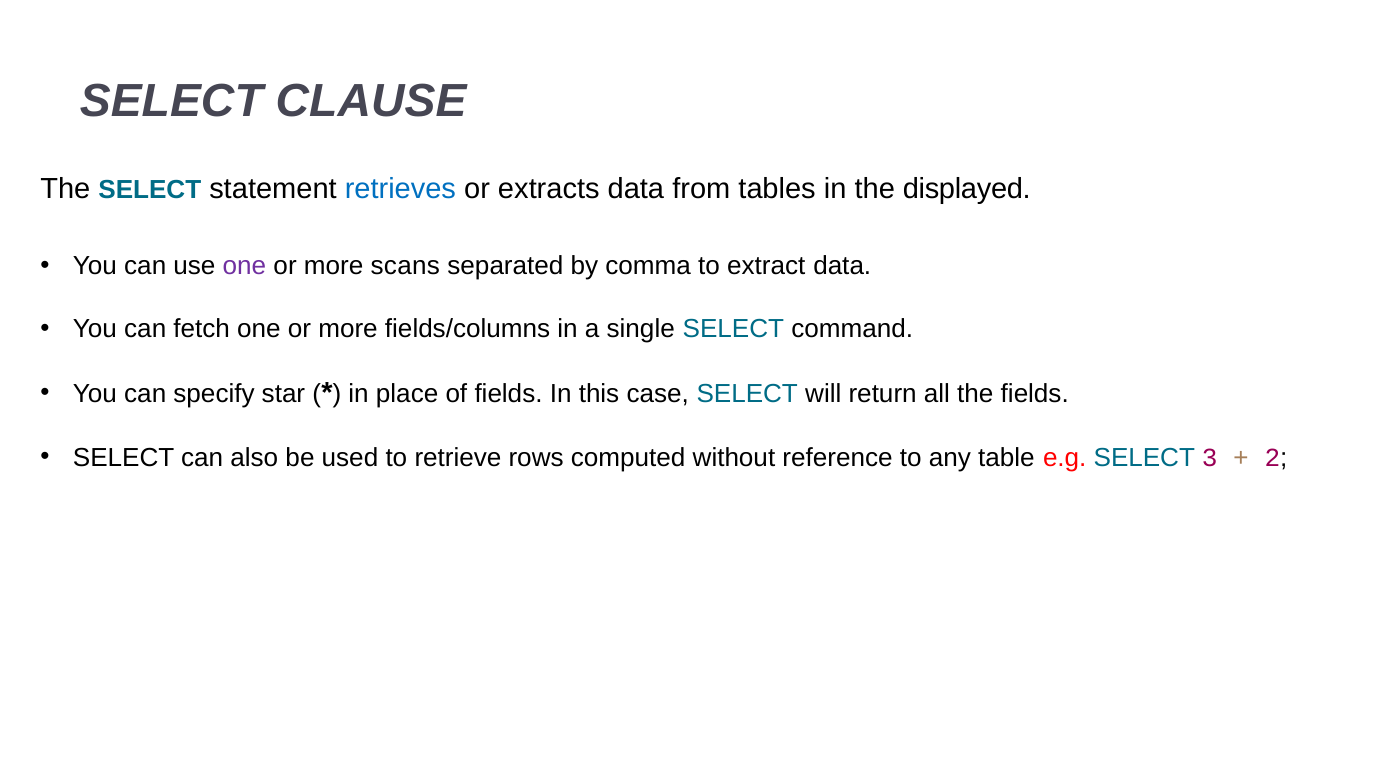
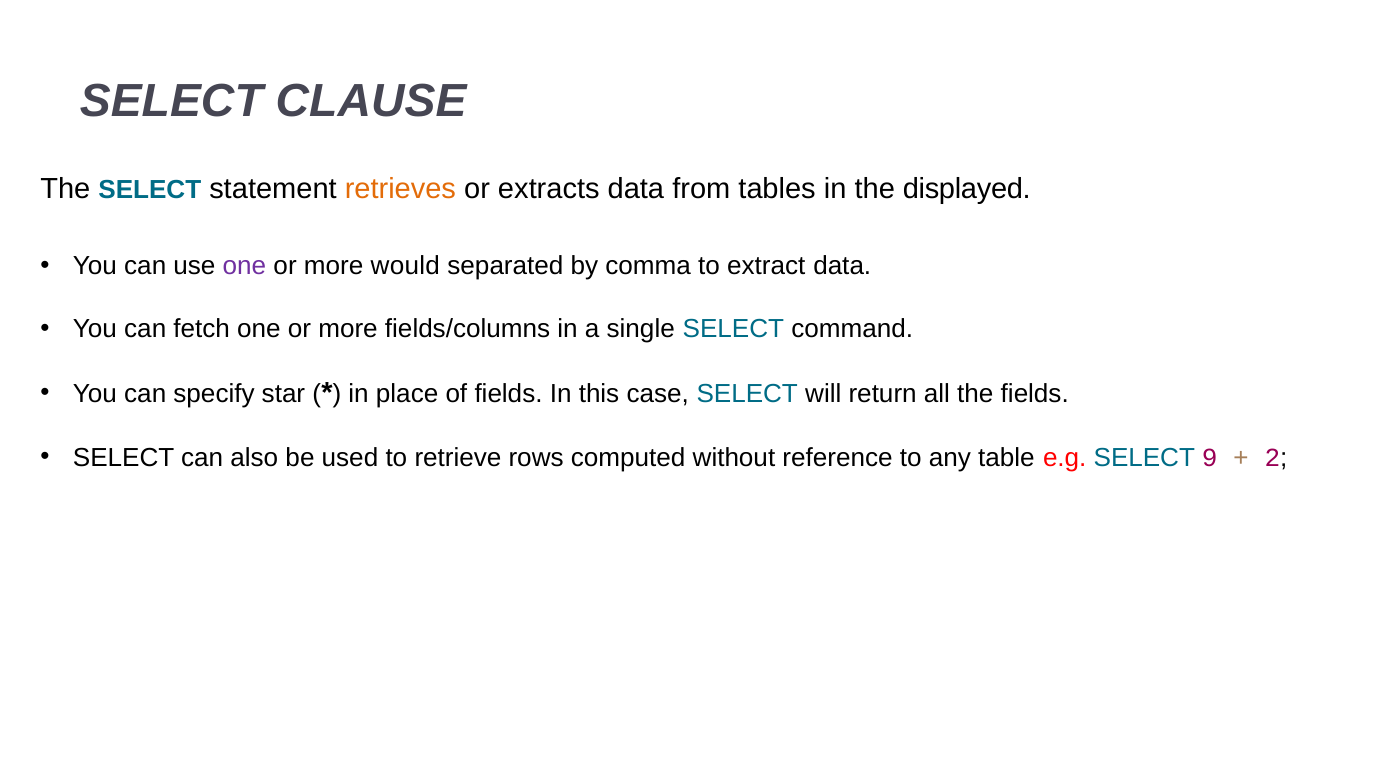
retrieves colour: blue -> orange (400, 189)
scans: scans -> would (405, 266)
3: 3 -> 9 (1210, 458)
